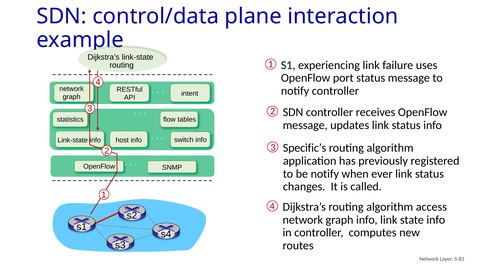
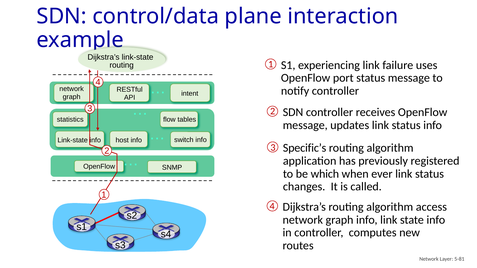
be notify: notify -> which (325, 174)
